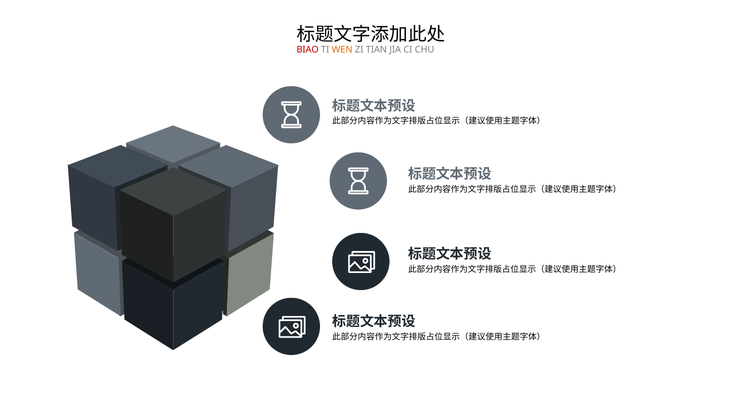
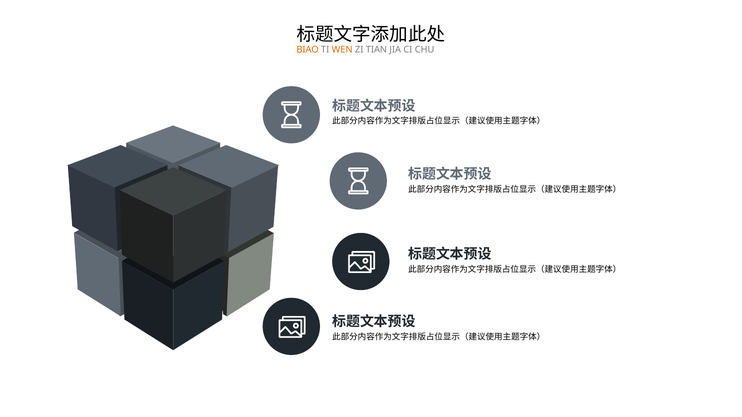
BIAO colour: red -> orange (308, 50)
